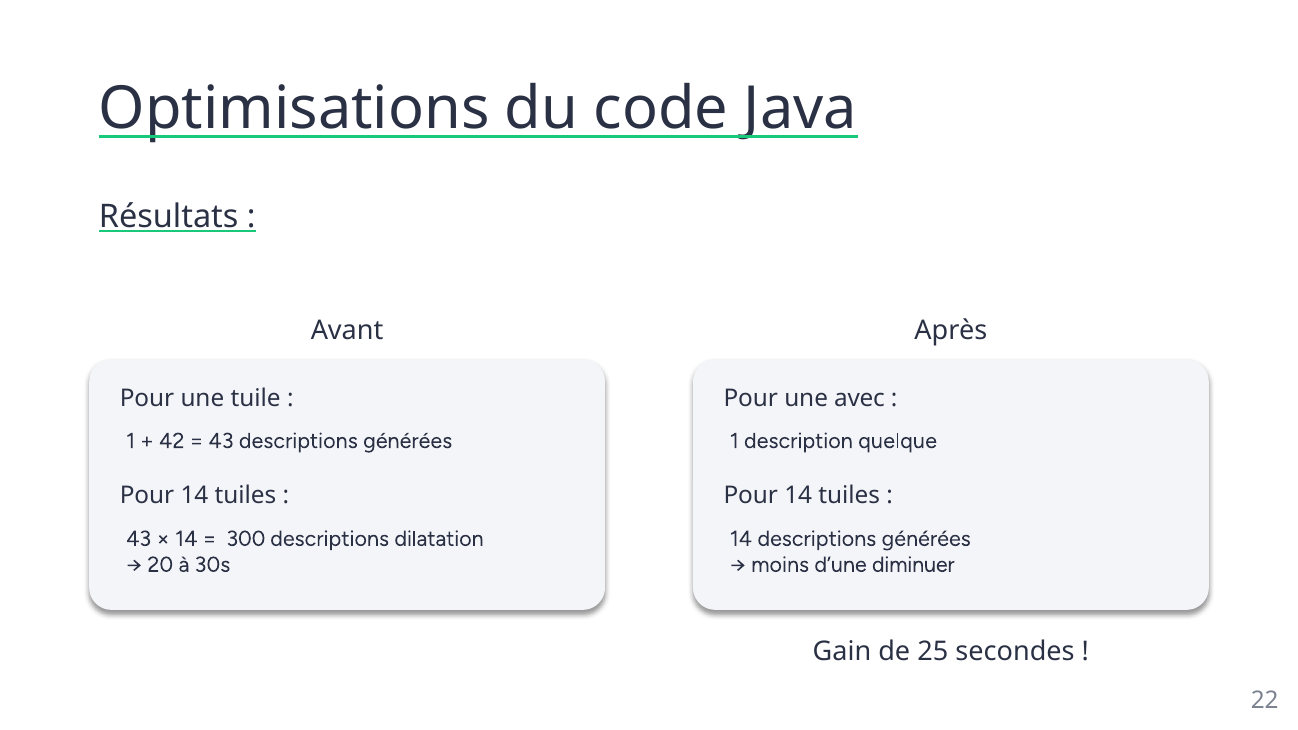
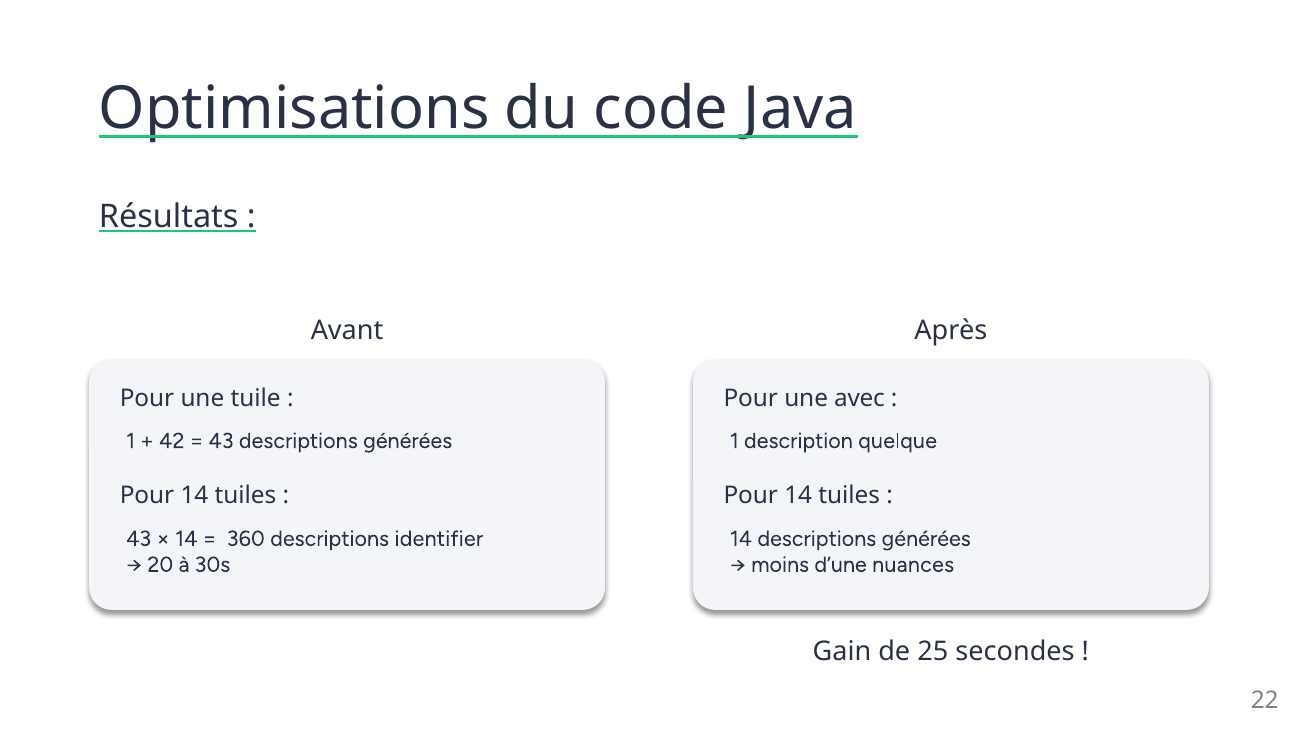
300: 300 -> 360 (246, 539)
dilatation: dilatation -> identifier (439, 539)
diminuer: diminuer -> nuances (913, 565)
